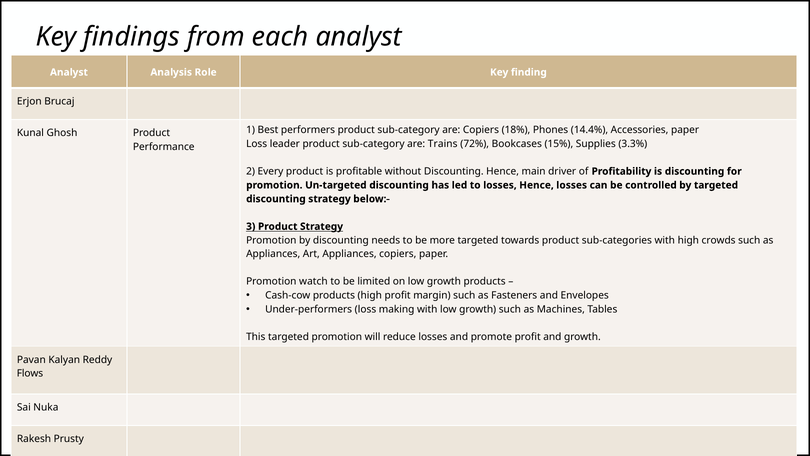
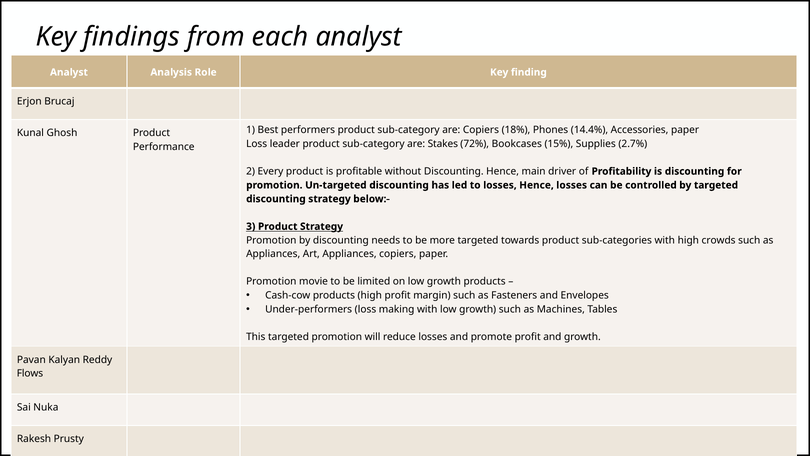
Trains: Trains -> Stakes (443, 144)
3.3%: 3.3% -> 2.7% (633, 144)
watch: watch -> movie (313, 281)
